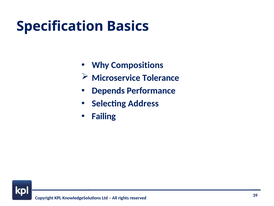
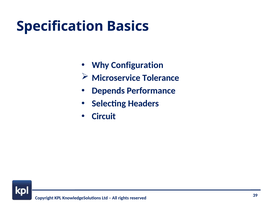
Compositions: Compositions -> Configuration (137, 65)
Address: Address -> Headers (143, 103)
Failing: Failing -> Circuit (104, 116)
